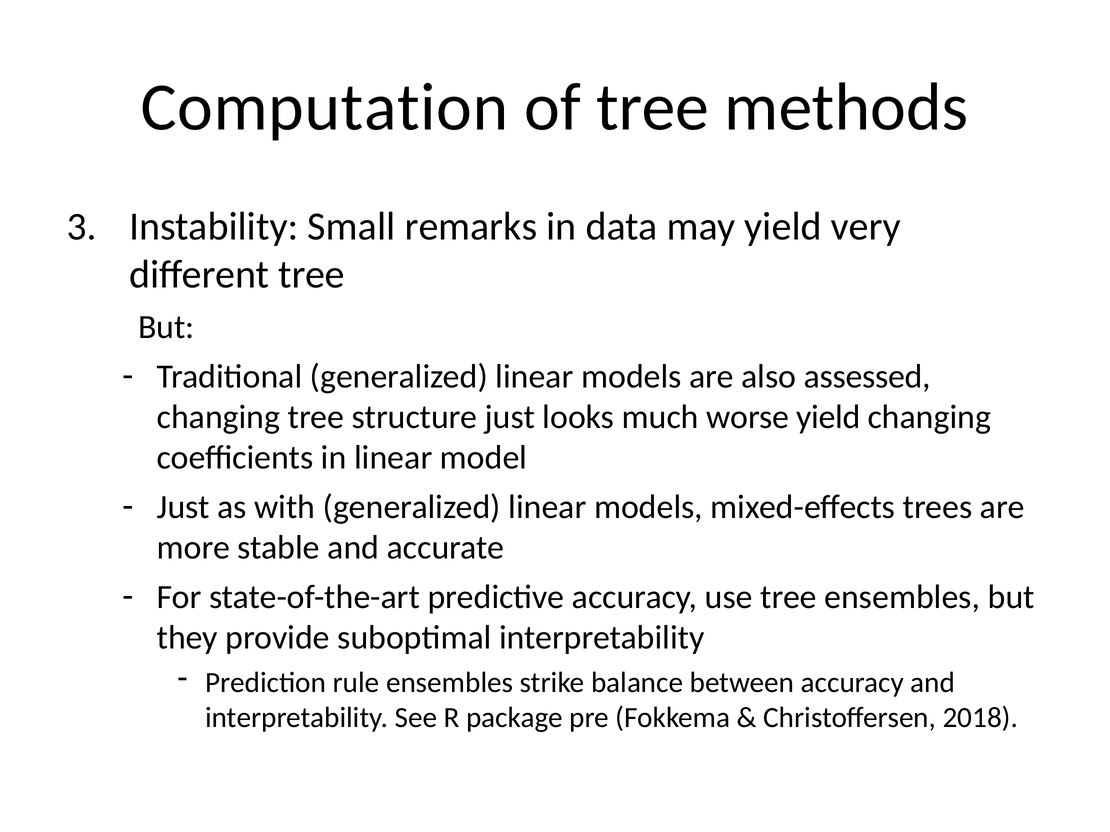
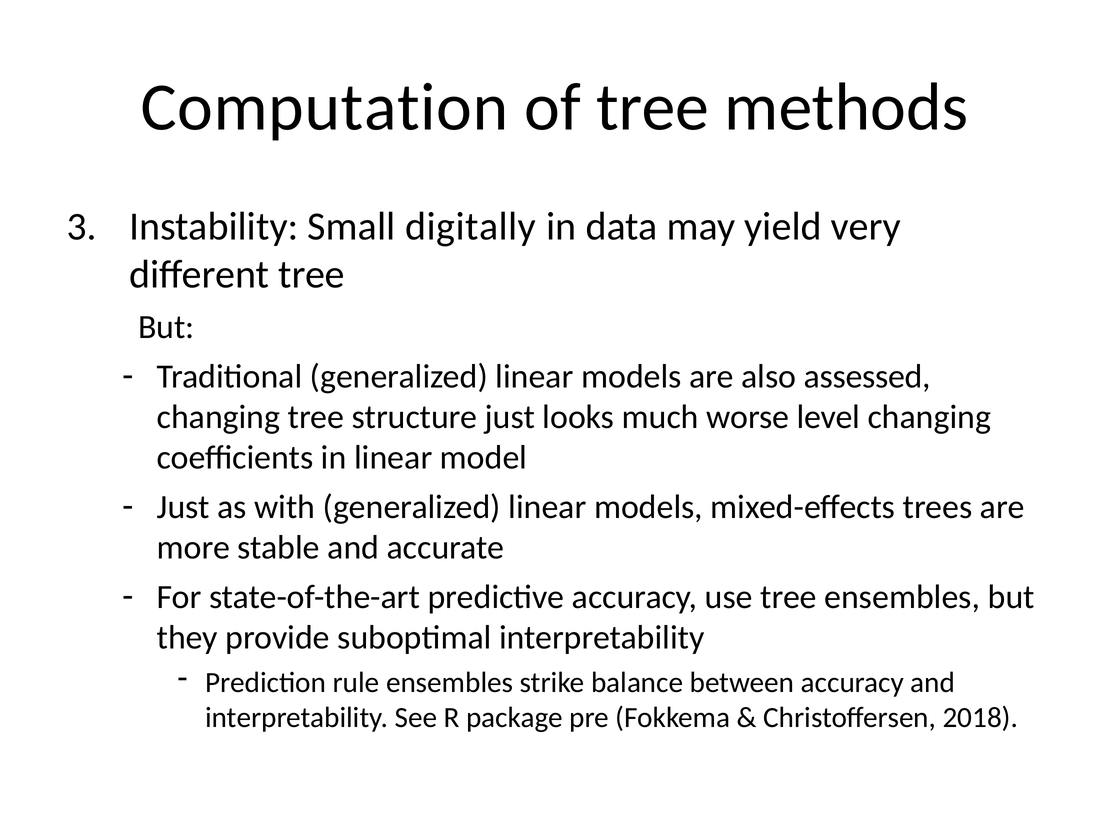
remarks: remarks -> digitally (471, 227)
worse yield: yield -> level (829, 417)
